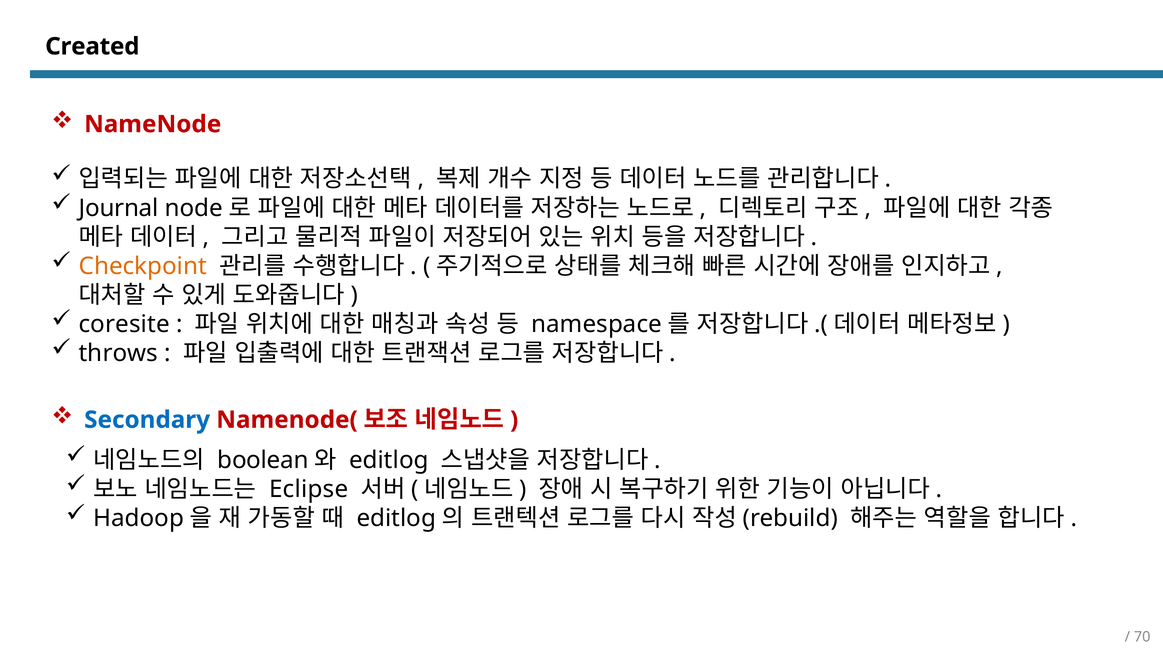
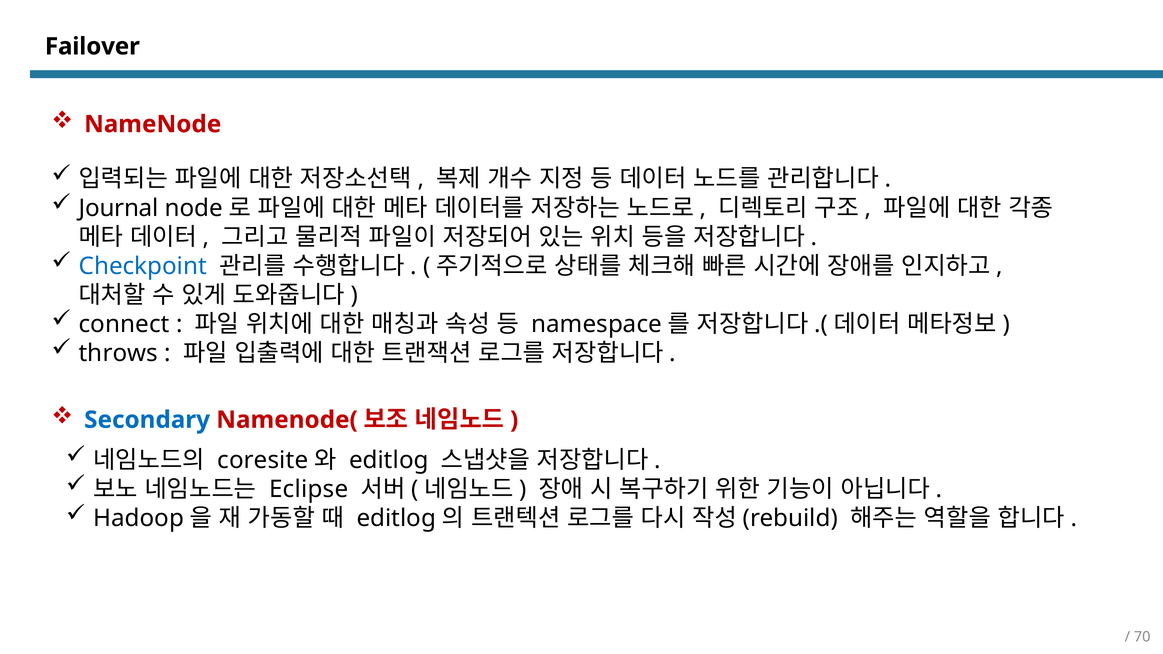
Created: Created -> Failover (92, 46)
Checkpoint colour: orange -> blue (143, 266)
coresite: coresite -> connect (124, 324)
boolean: boolean -> coresite (263, 460)
